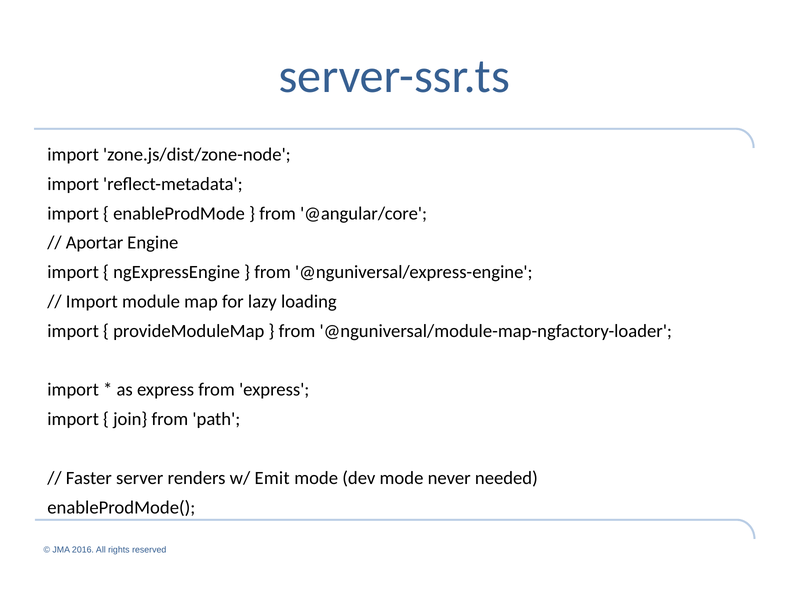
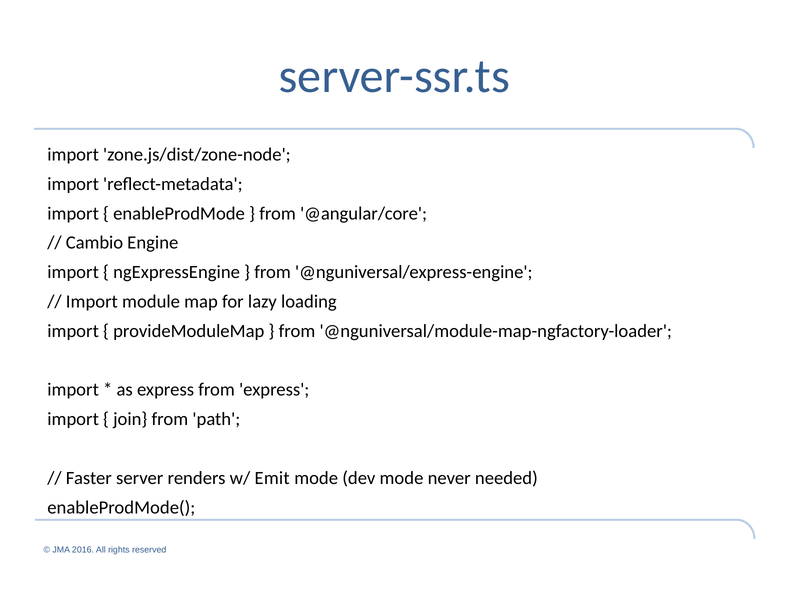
Aportar: Aportar -> Cambio (95, 243)
